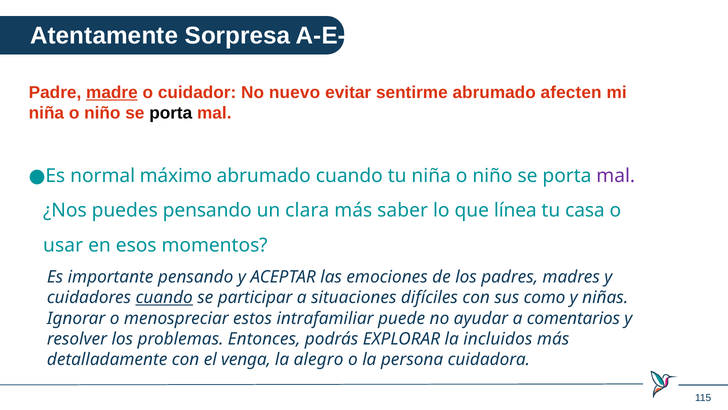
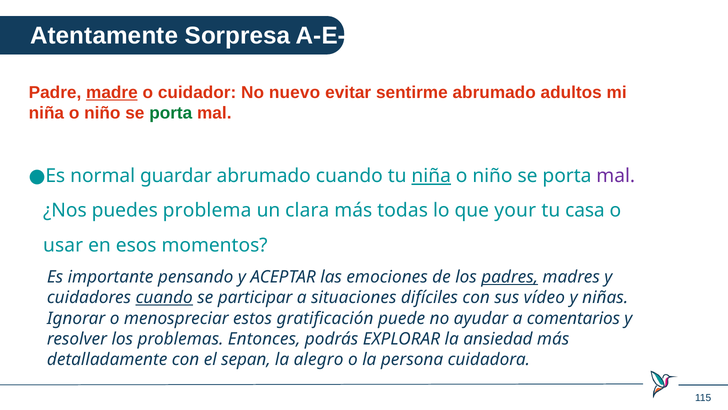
afecten: afecten -> adultos (571, 93)
porta colour: black -> green (171, 113)
máximo: máximo -> guardar (176, 176)
niña underline: none -> present (431, 176)
puedes pensando: pensando -> problema (207, 210)
saber: saber -> todas (403, 210)
línea: línea -> your (515, 210)
padres underline: none -> present (510, 277)
como: como -> vídeo (544, 297)
intrafamiliar: intrafamiliar -> gratificación (325, 318)
incluidos: incluidos -> ansiedad (498, 339)
venga: venga -> sepan (246, 359)
